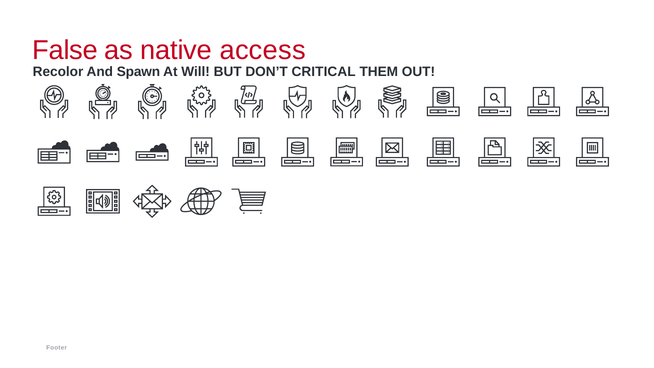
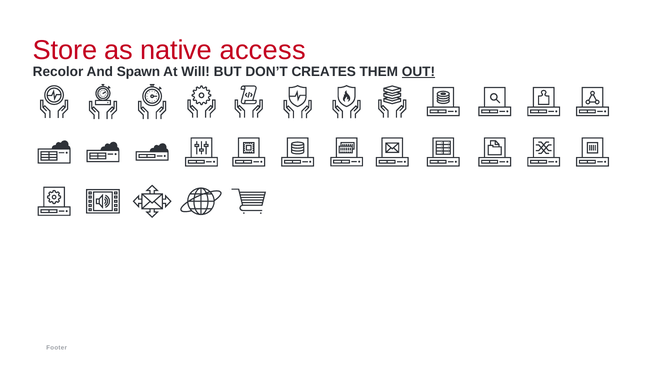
False: False -> Store (65, 50)
CRITICAL: CRITICAL -> CREATES (324, 72)
OUT underline: none -> present (418, 72)
